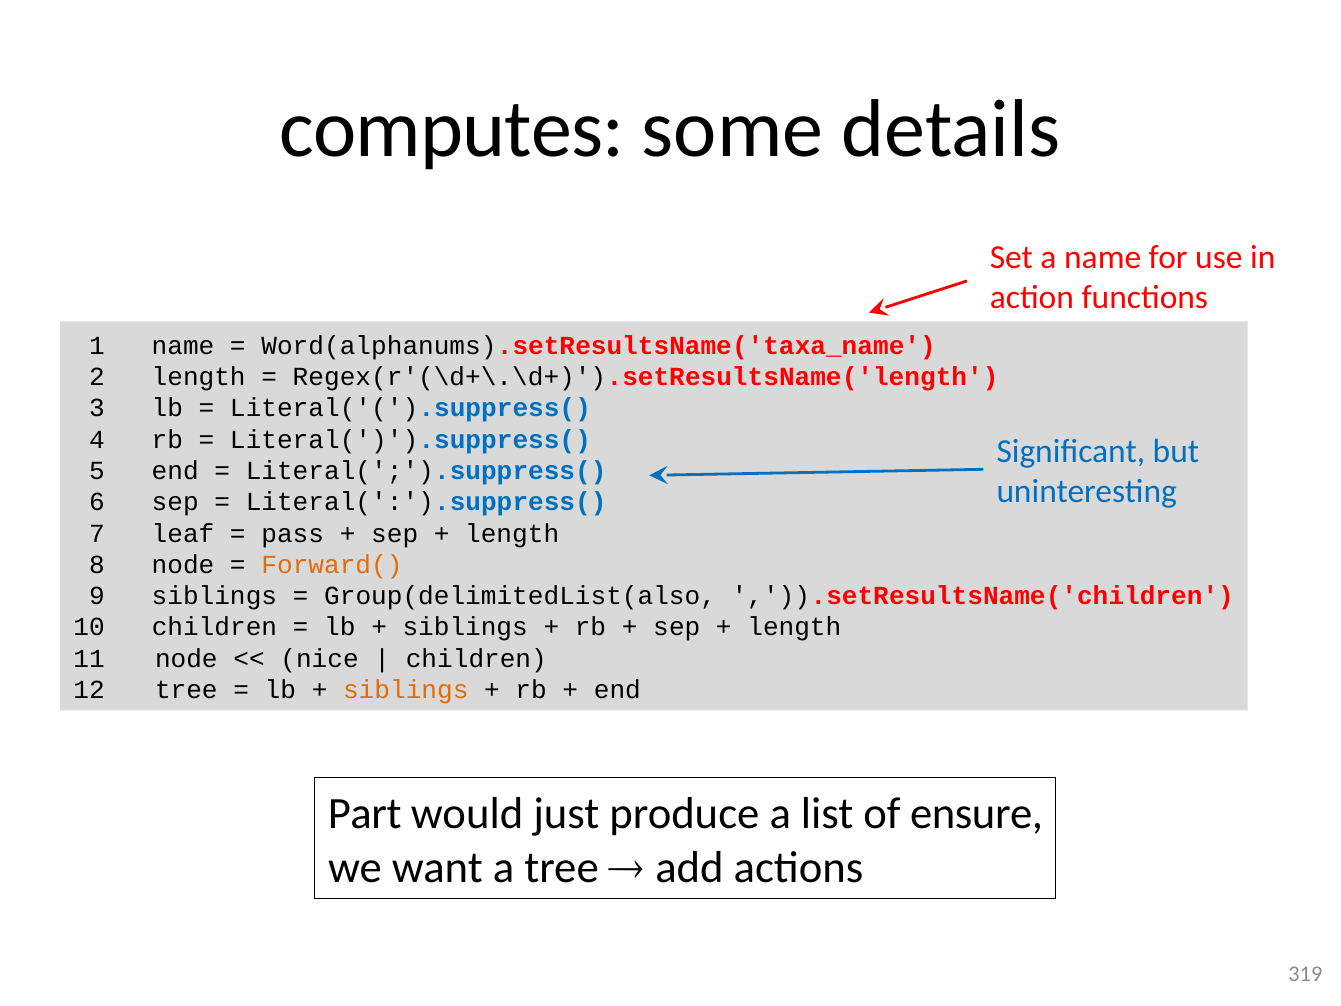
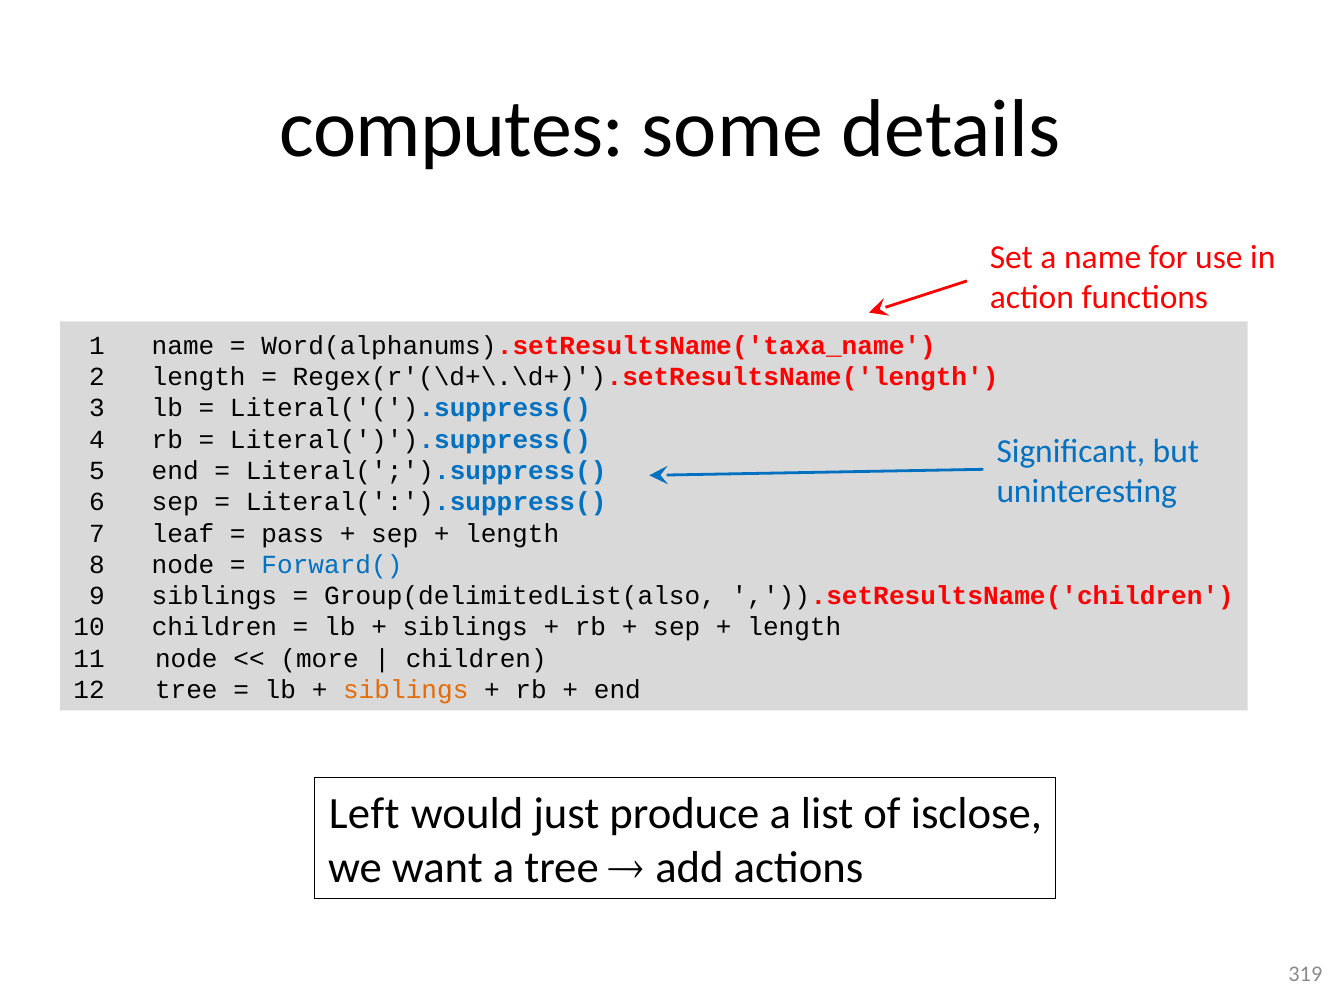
Forward( colour: orange -> blue (332, 565)
nice: nice -> more (319, 659)
Part: Part -> Left (364, 814)
ensure: ensure -> isclose (976, 814)
